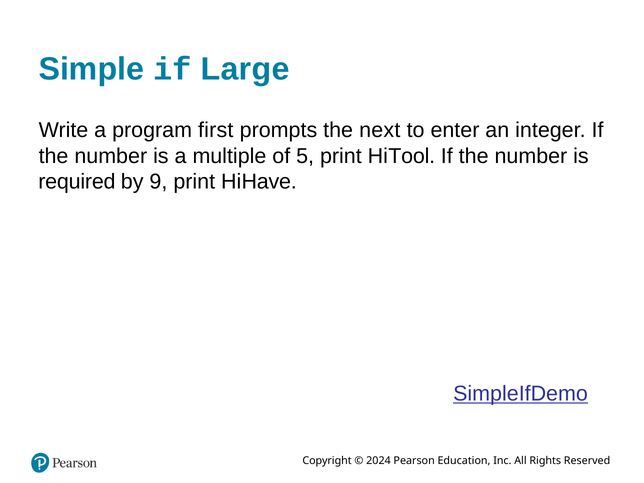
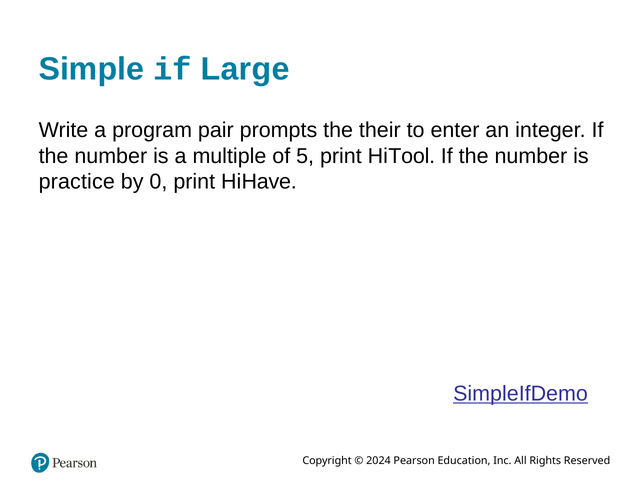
first: first -> pair (216, 130)
next: next -> their (380, 130)
required: required -> practice (77, 182)
9: 9 -> 0 (158, 182)
